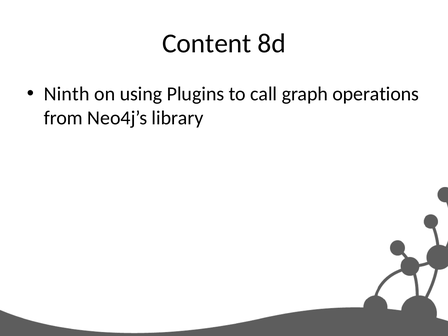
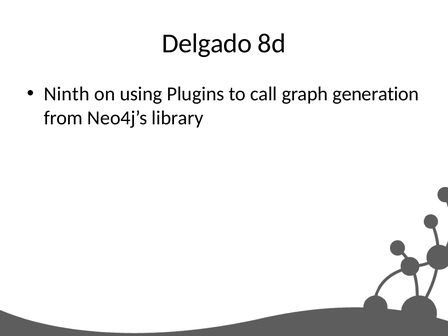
Content: Content -> Delgado (207, 43)
operations: operations -> generation (376, 94)
